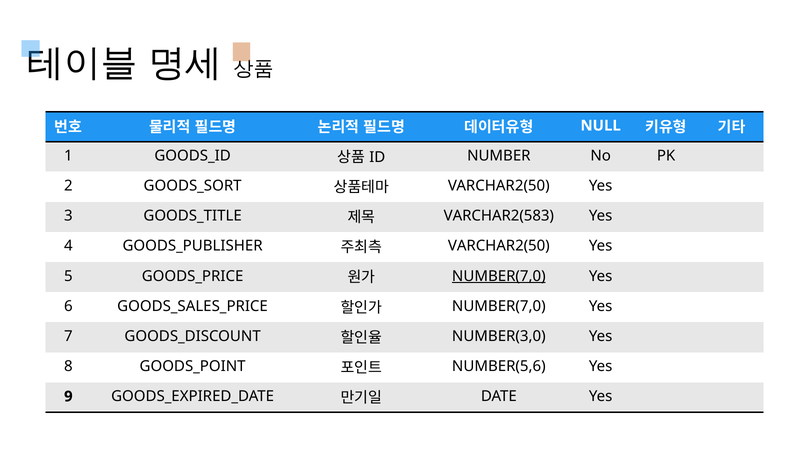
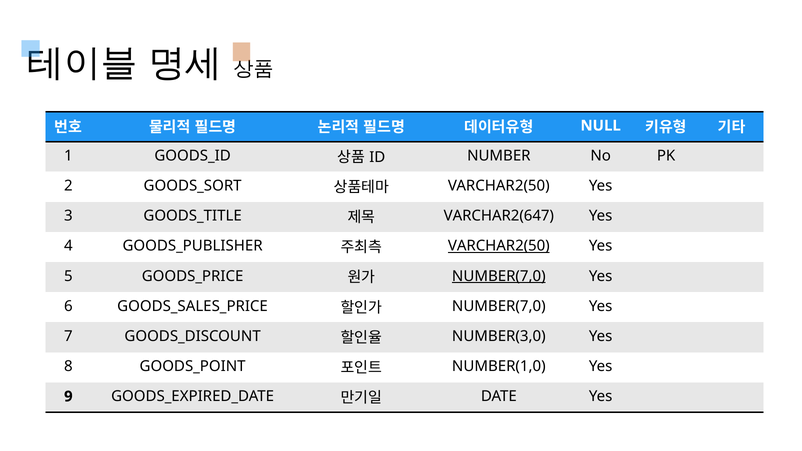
VARCHAR2(583: VARCHAR2(583 -> VARCHAR2(647 (499, 216)
VARCHAR2(50 underline: none -> present (499, 246)
NUMBER(5,6: NUMBER(5,6 -> NUMBER(1,0 (499, 366)
